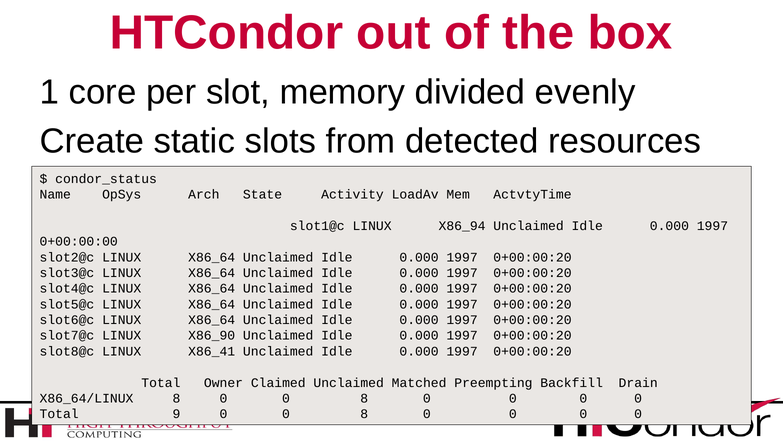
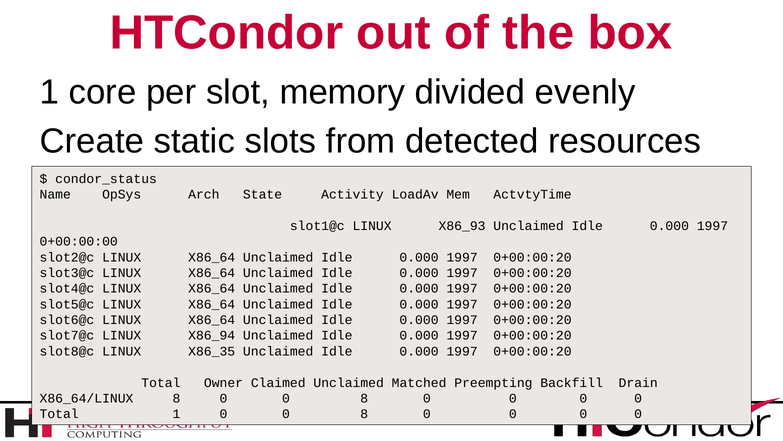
X86_94: X86_94 -> X86_93 (462, 226)
X86_90: X86_90 -> X86_94 (212, 335)
X86_41: X86_41 -> X86_35 (212, 351)
Total 9: 9 -> 1 (176, 414)
